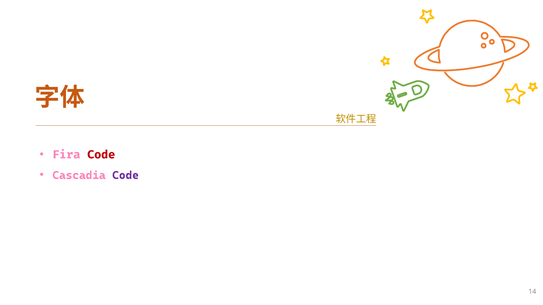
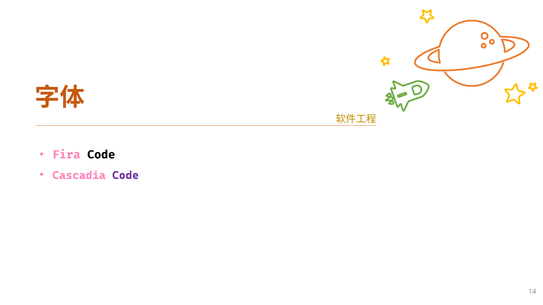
Code colour: red -> black (101, 155)
